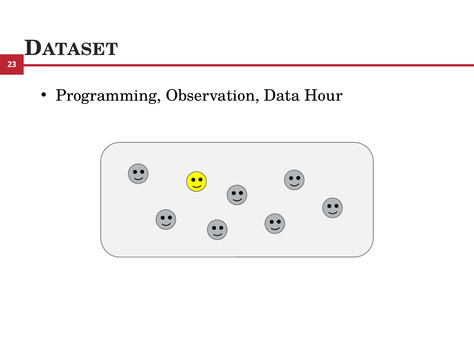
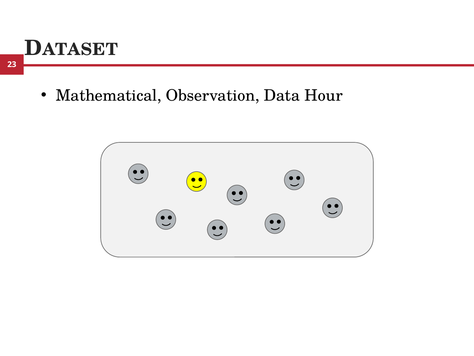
Programming: Programming -> Mathematical (109, 95)
